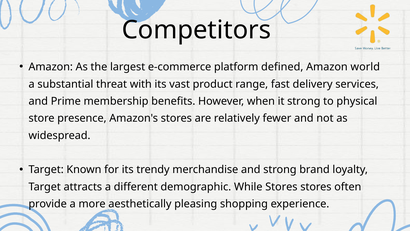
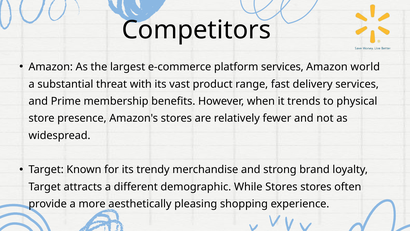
platform defined: defined -> services (282, 67)
it strong: strong -> trends (304, 101)
